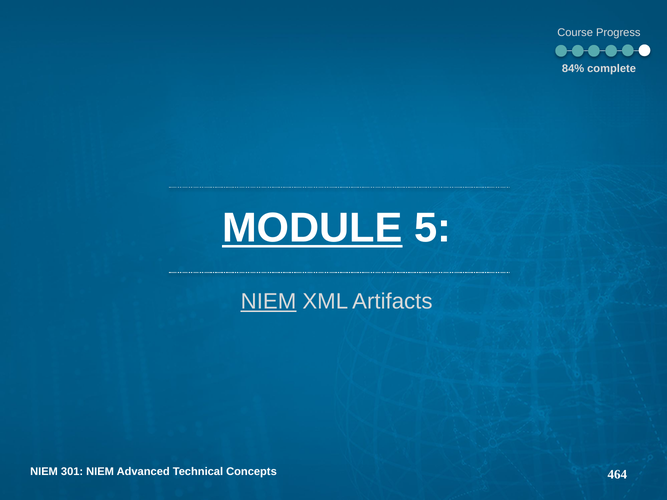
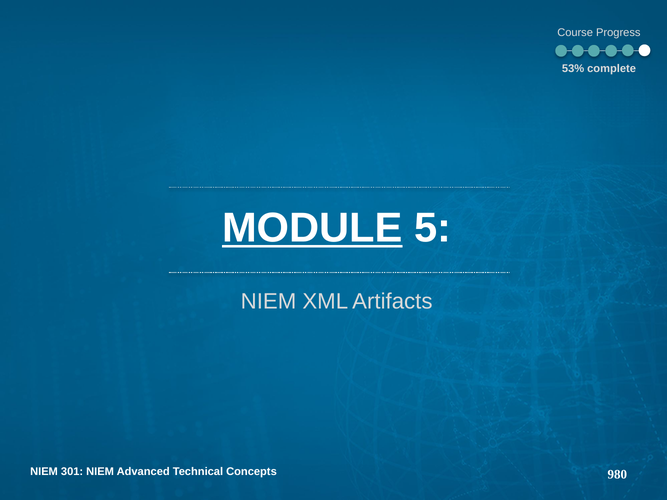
84%: 84% -> 53% (573, 68)
NIEM underline: present -> none (269, 302)
464: 464 -> 980 (617, 475)
